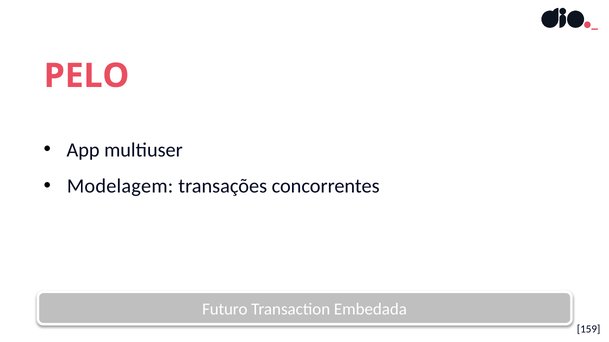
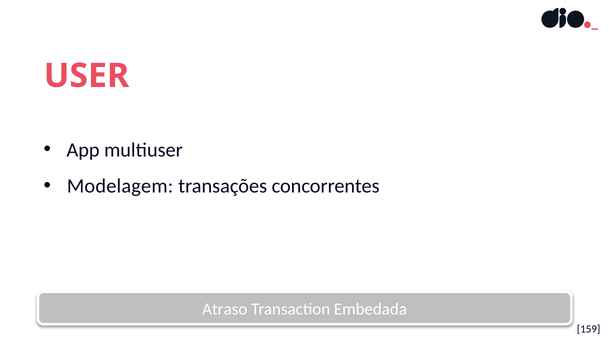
PELO: PELO -> USER (86, 76)
Futuro: Futuro -> Atraso (225, 310)
